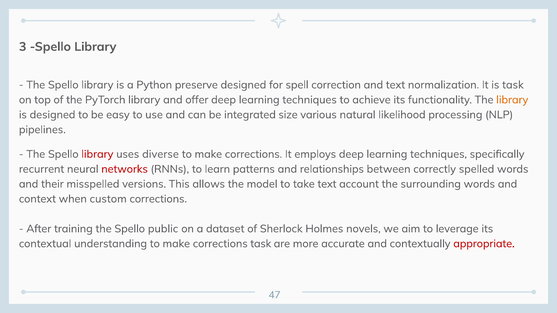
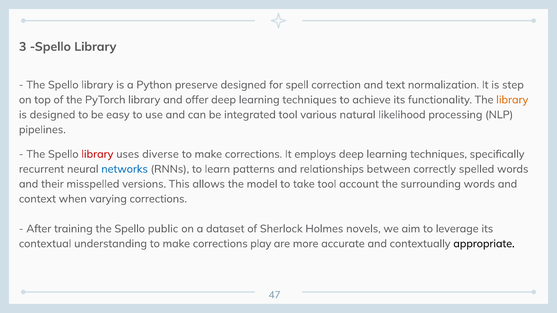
is task: task -> step (513, 85)
integrated size: size -> tool (288, 115)
networks colour: red -> blue (125, 169)
take text: text -> tool (327, 184)
custom: custom -> varying (108, 199)
corrections task: task -> play (261, 244)
appropriate colour: red -> black (484, 244)
